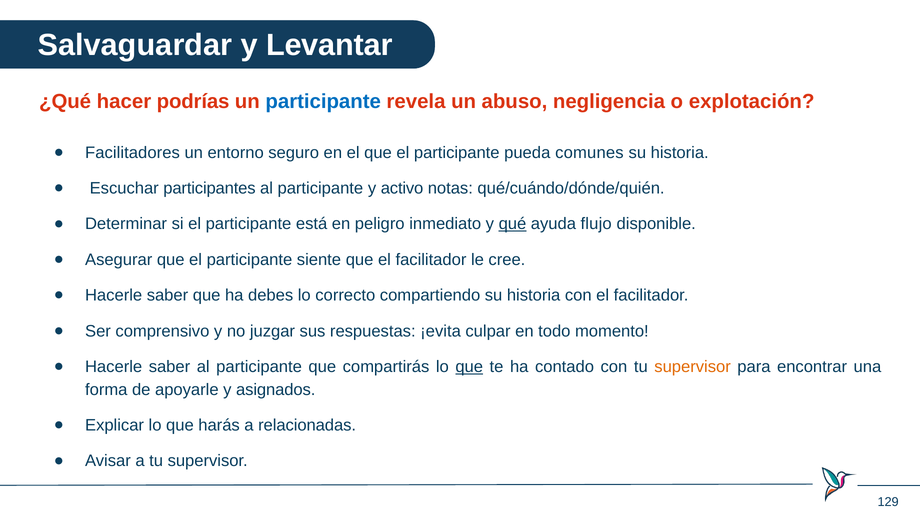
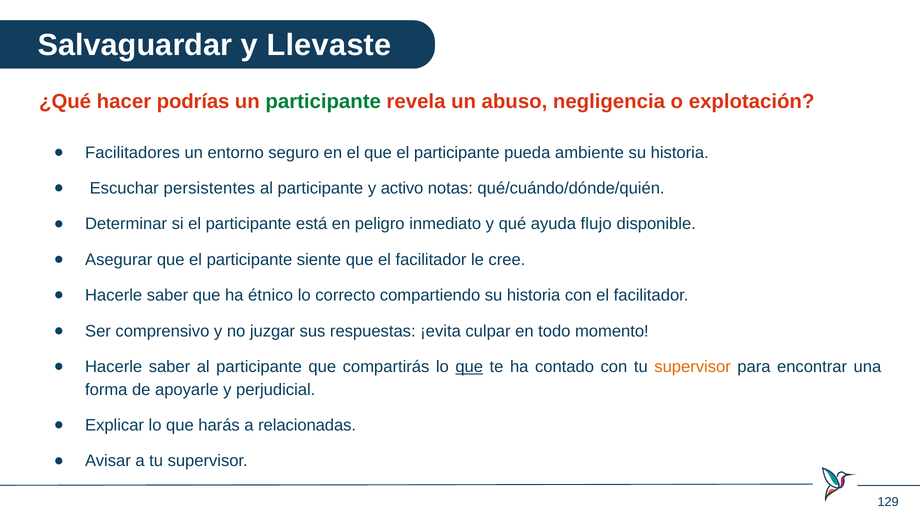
Levantar: Levantar -> Llevaste (329, 45)
participante colour: blue -> green (323, 101)
comunes: comunes -> ambiente (589, 153)
participantes: participantes -> persistentes (209, 189)
qué underline: present -> none (512, 224)
debes: debes -> étnico (271, 296)
asignados: asignados -> perjudicial (276, 390)
